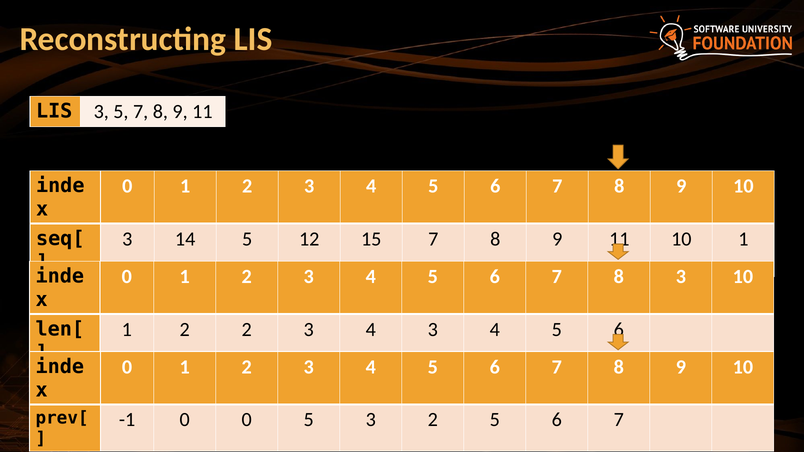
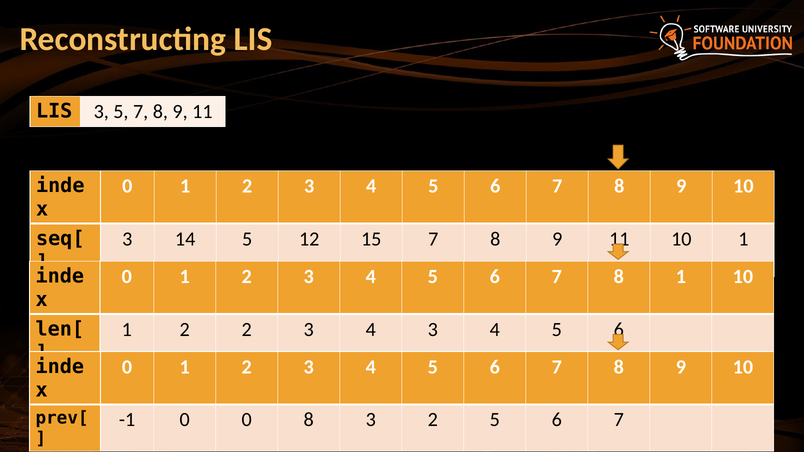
8 3: 3 -> 1 (681, 277)
0 5: 5 -> 8 (309, 420)
